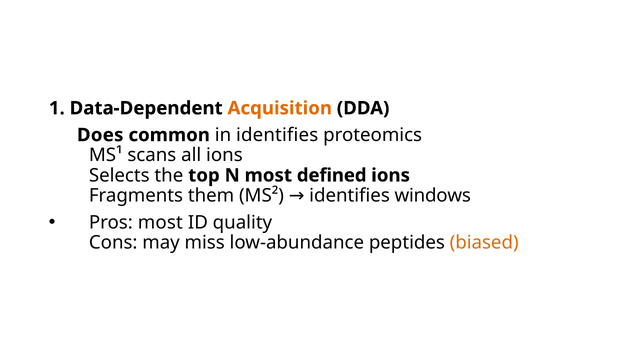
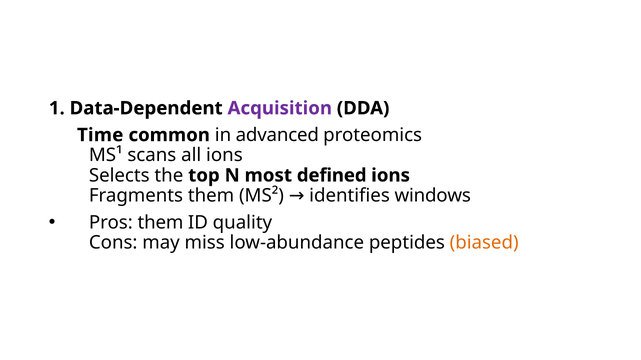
Acquisition colour: orange -> purple (280, 108)
Does: Does -> Time (100, 135)
in identifies: identifies -> advanced (277, 135)
Pros most: most -> them (160, 223)
